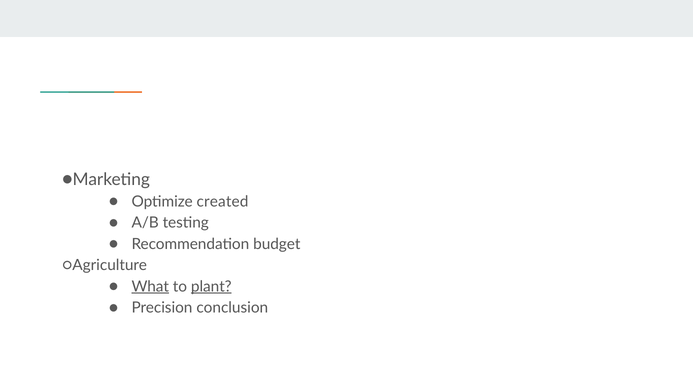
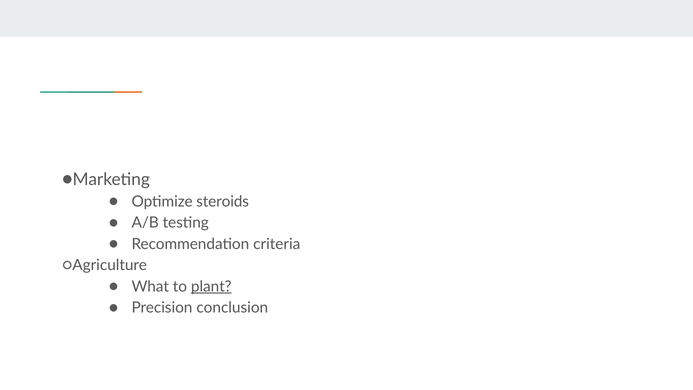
created: created -> steroids (223, 201)
budget: budget -> criteria (277, 244)
What underline: present -> none (150, 286)
